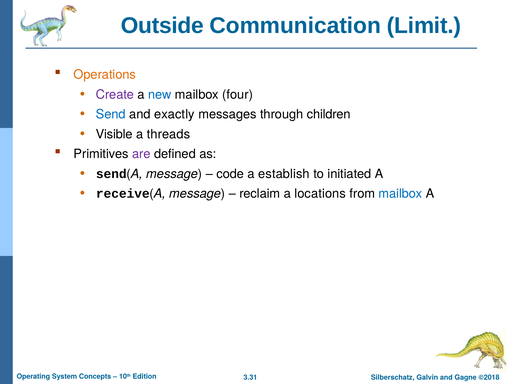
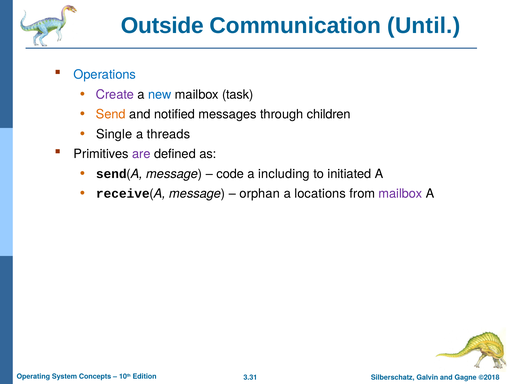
Limit: Limit -> Until (424, 25)
Operations colour: orange -> blue (105, 75)
four: four -> task (238, 94)
Send colour: blue -> orange (111, 114)
exactly: exactly -> notified (175, 114)
Visible: Visible -> Single (114, 134)
establish: establish -> including (284, 174)
reclaim: reclaim -> orphan (260, 193)
mailbox colour: blue -> purple (400, 193)
